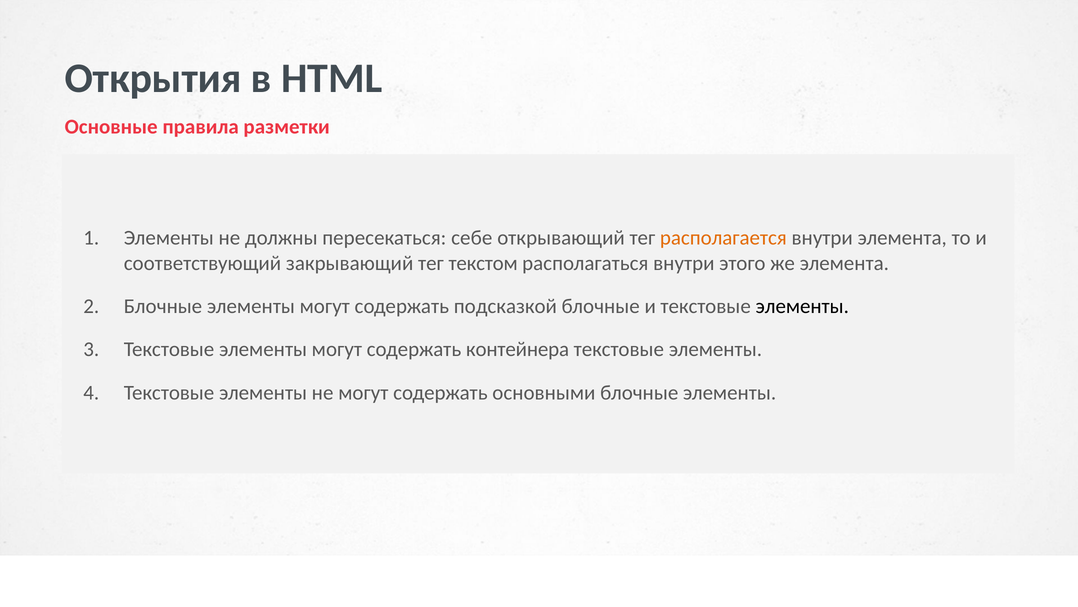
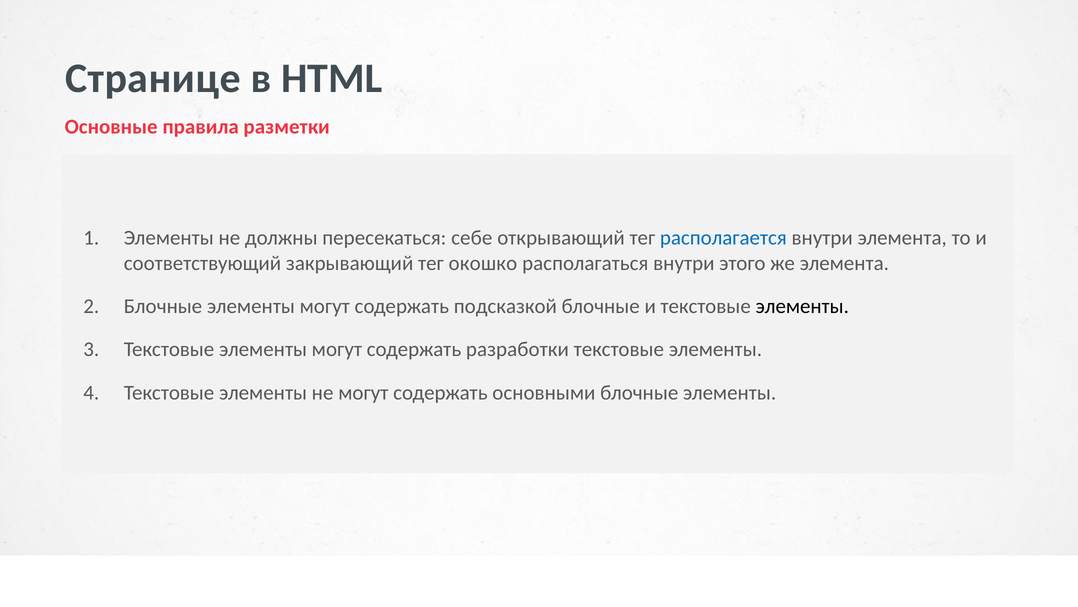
Открытия: Открытия -> Странице (153, 78)
располагается colour: orange -> blue (723, 238)
текстом: текстом -> окошко (483, 263)
контейнера: контейнера -> разработки (517, 349)
